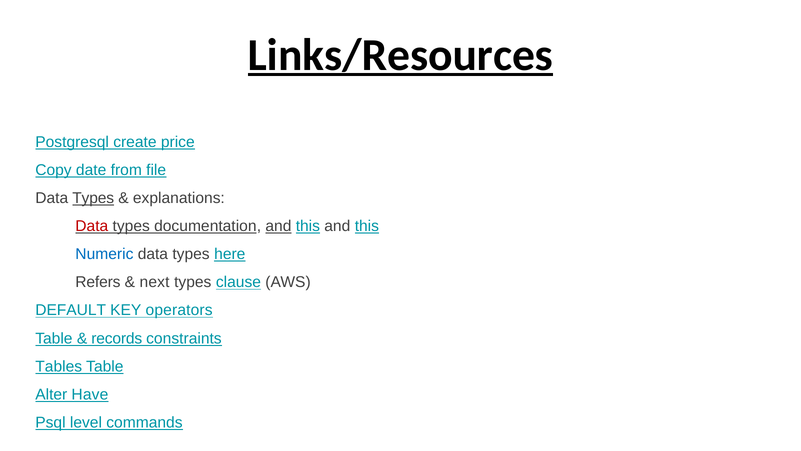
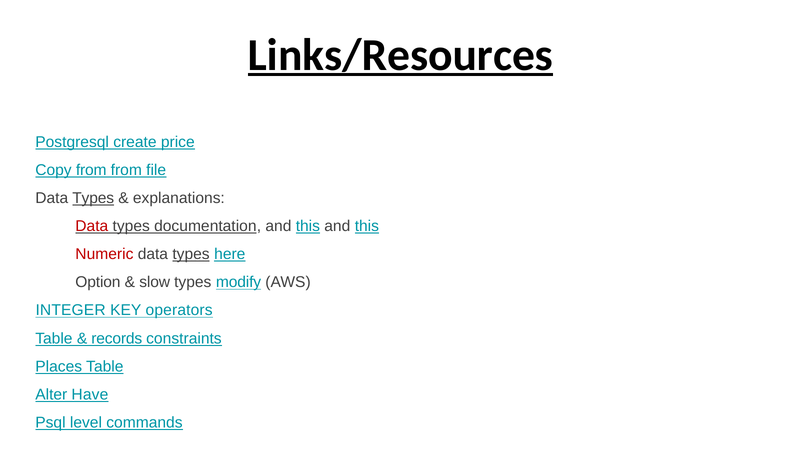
Copy date: date -> from (91, 170)
and underline: present -> none (278, 226)
Numeric colour: blue -> red (104, 254)
types underline: none -> present (191, 254)
Refers: Refers -> Option (98, 282)
next: next -> slow (155, 282)
clause: clause -> modify (239, 282)
DEFAULT: DEFAULT -> INTEGER (71, 310)
Tables: Tables -> Places (59, 366)
